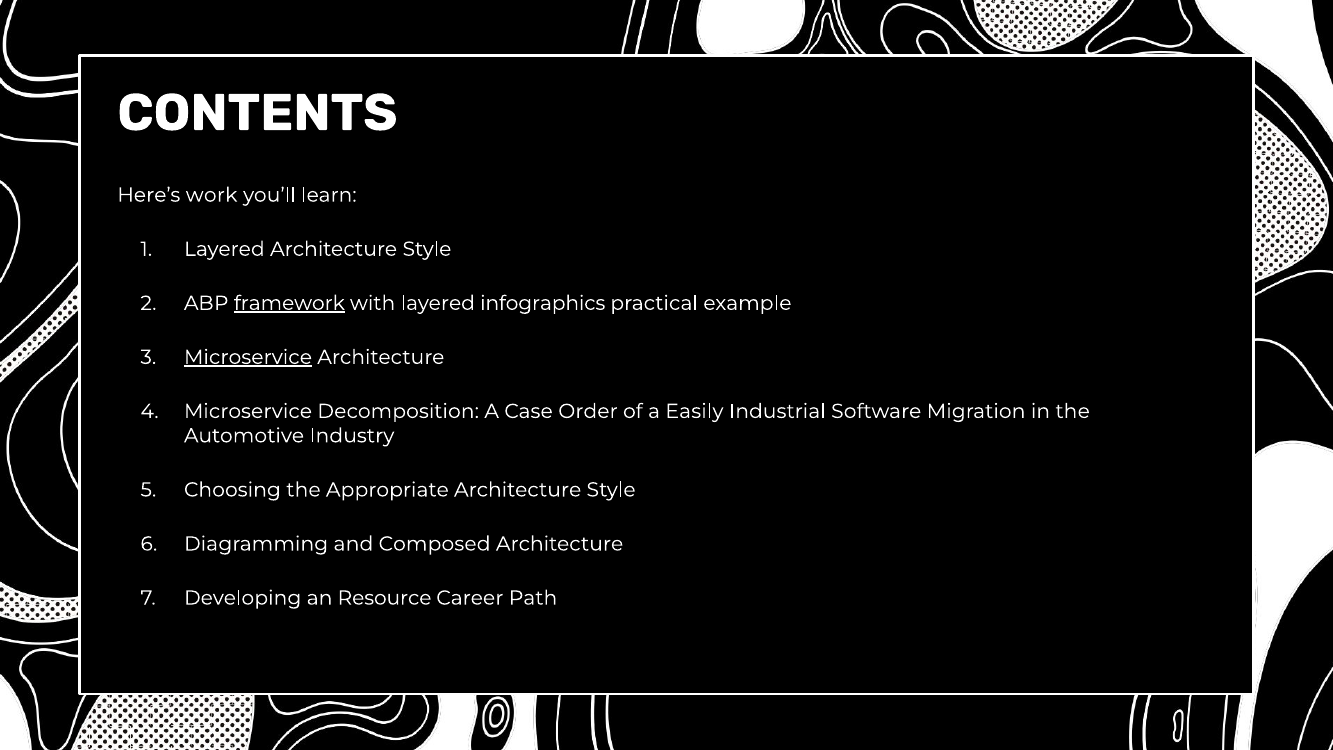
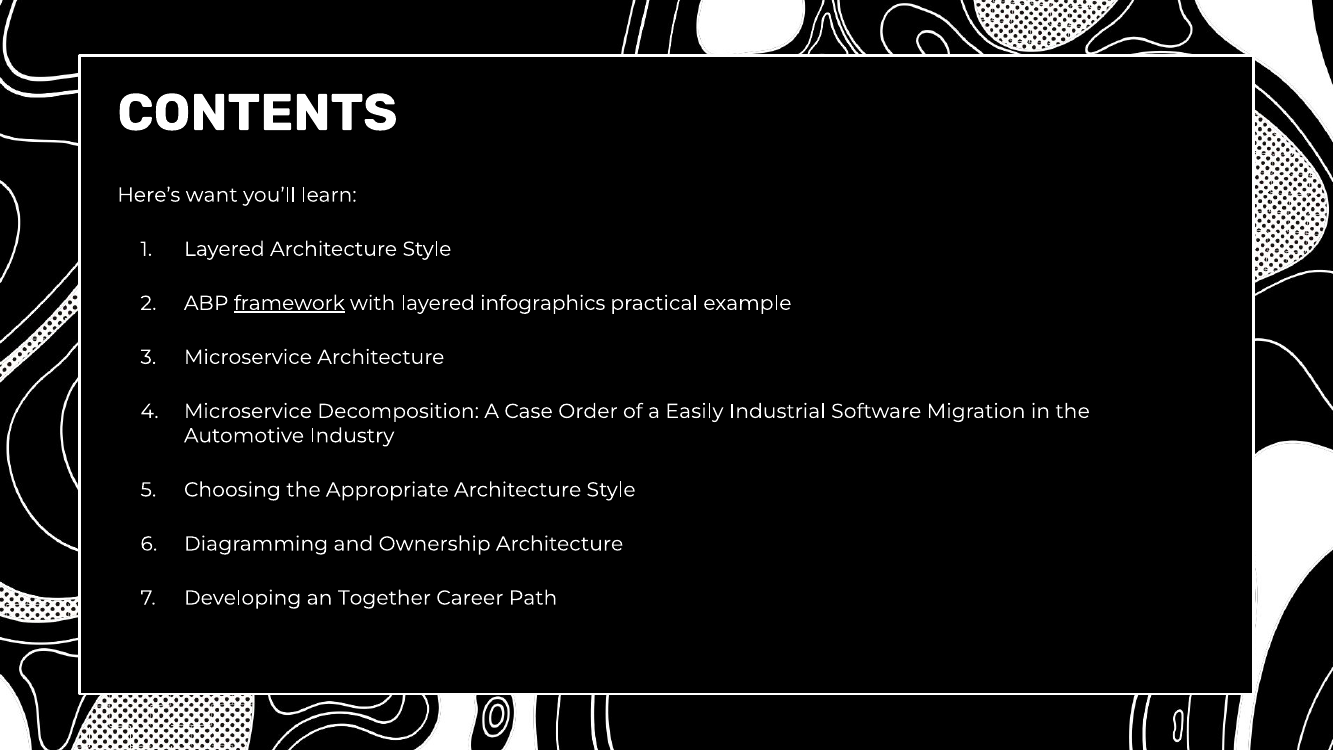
work: work -> want (212, 195)
Microservice underline: present -> none (248, 357)
Composed: Composed -> Ownership (435, 544)
Resource: Resource -> Together (384, 598)
